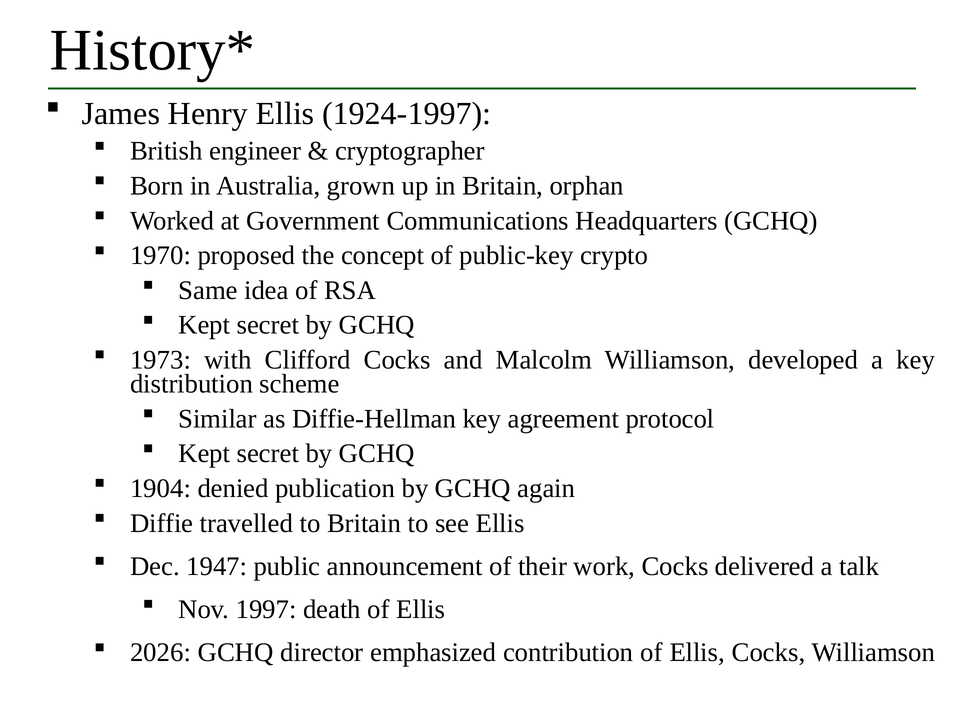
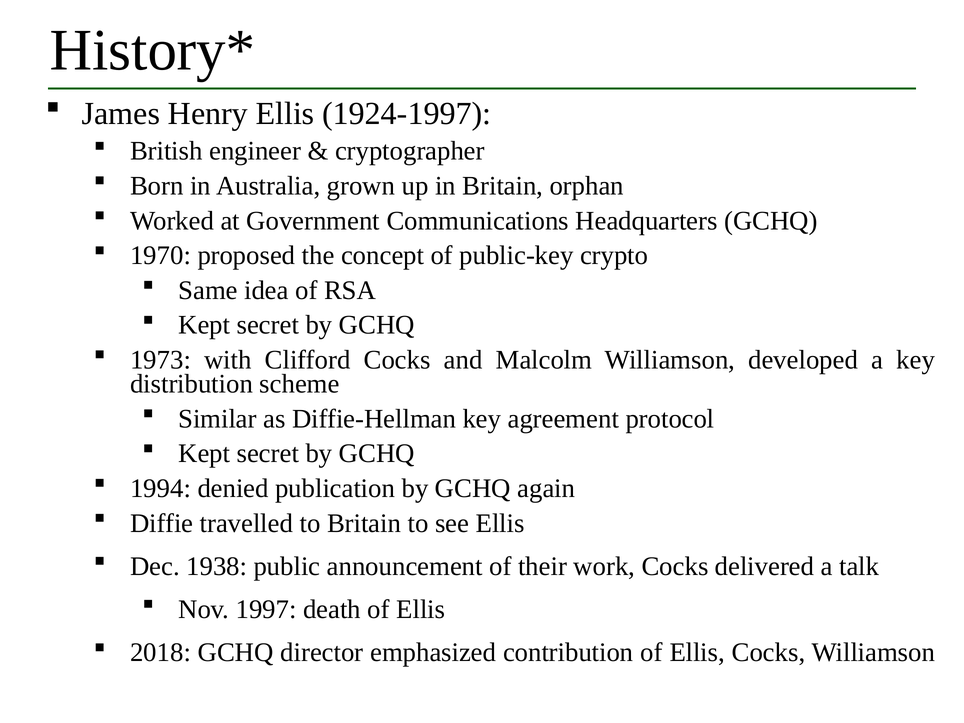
1904: 1904 -> 1994 (161, 488)
1947: 1947 -> 1938 (217, 566)
2026: 2026 -> 2018 (161, 653)
